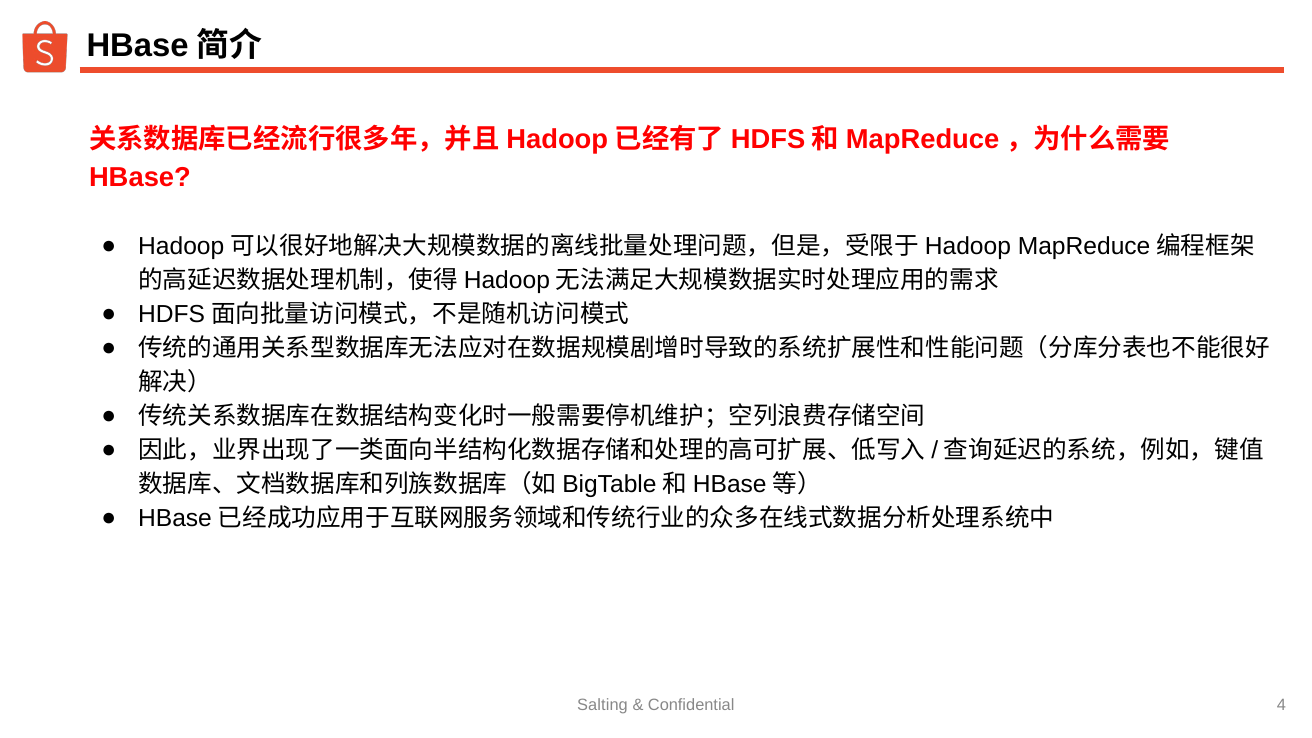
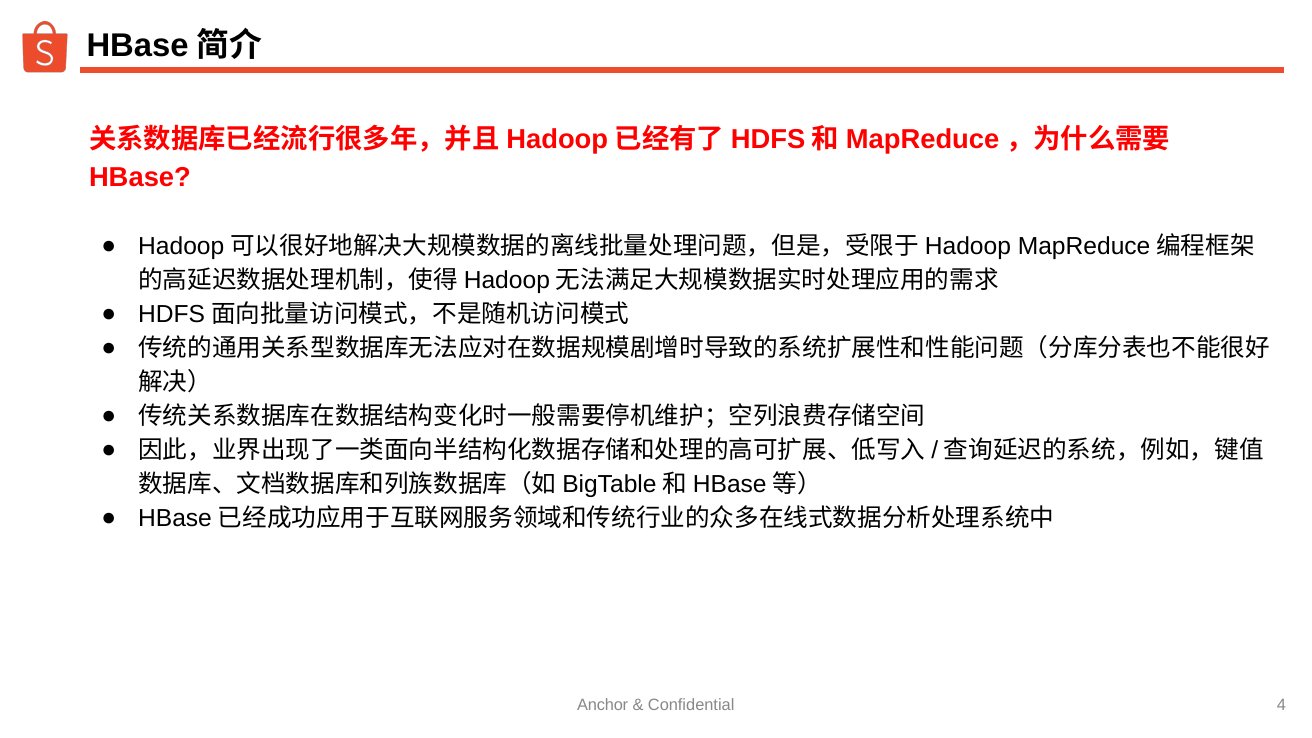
Salting: Salting -> Anchor (603, 705)
